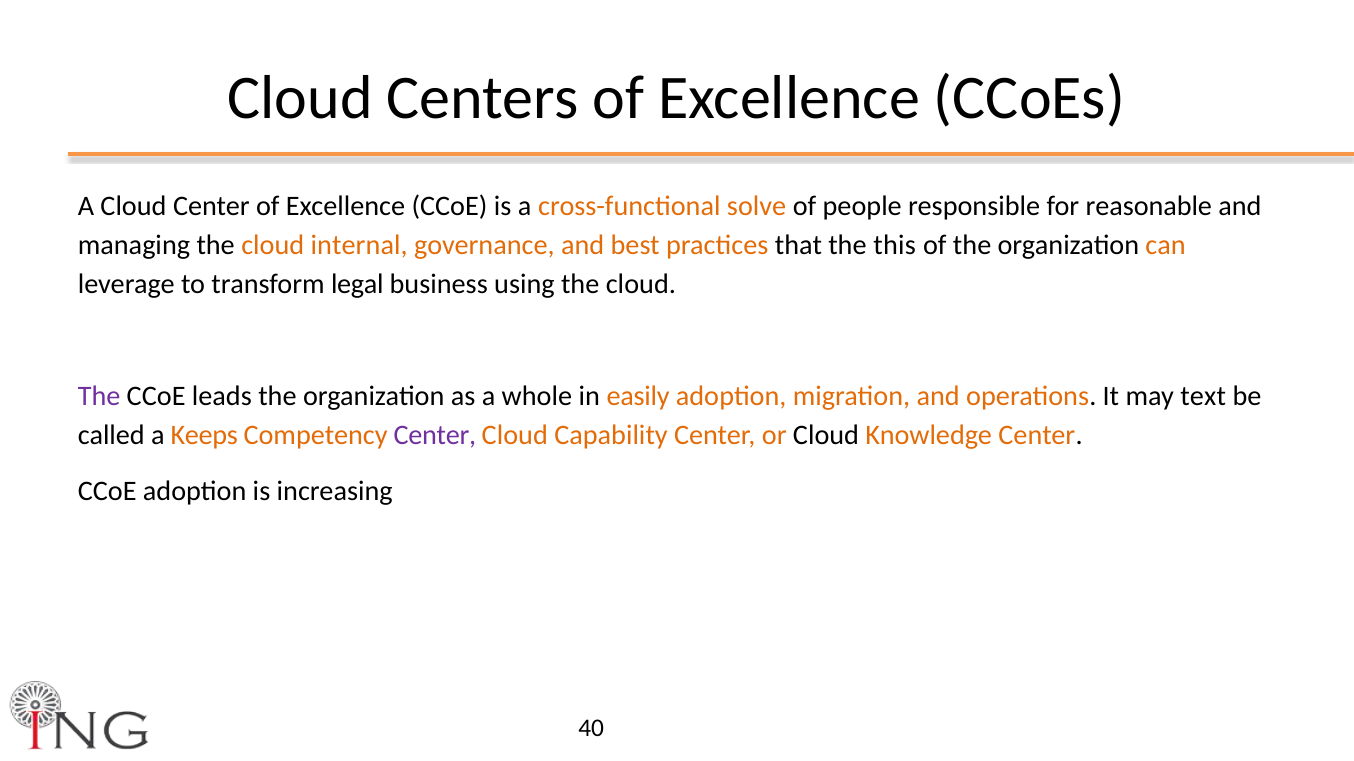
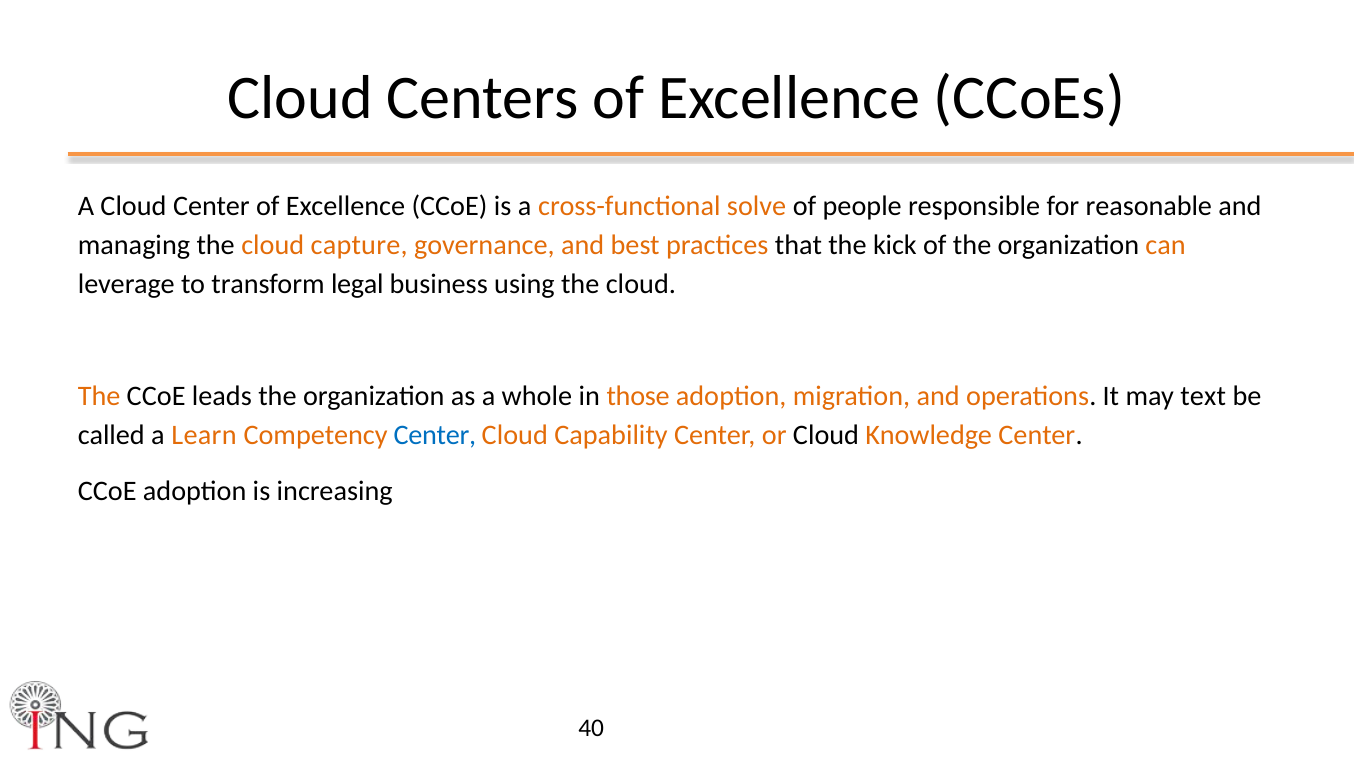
internal: internal -> capture (359, 246)
this: this -> kick (895, 246)
The colour: purple -> orange (99, 396)
easily: easily -> those (638, 396)
Keeps: Keeps -> Learn (204, 435)
Center colour: purple -> blue (435, 435)
